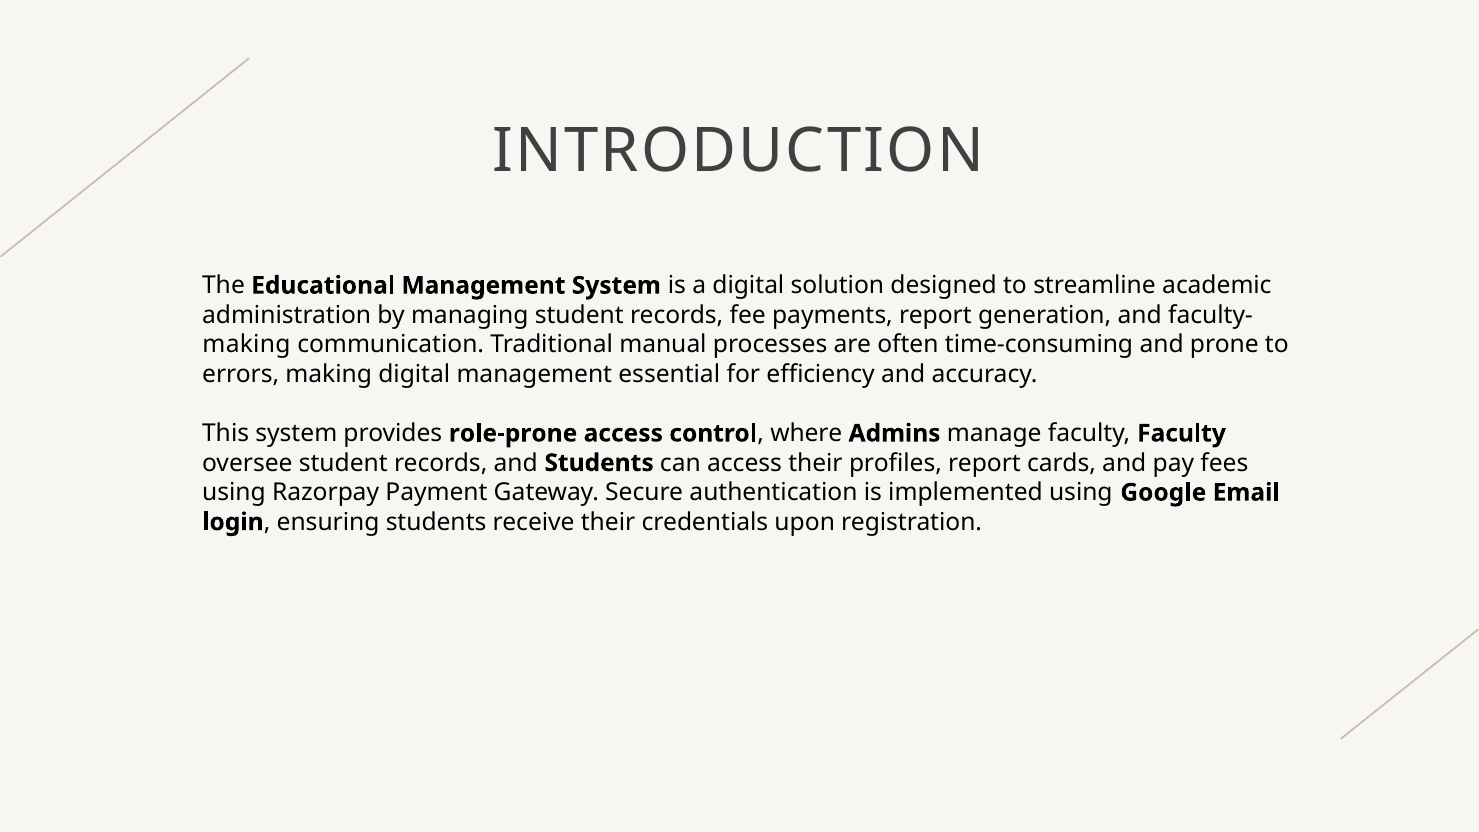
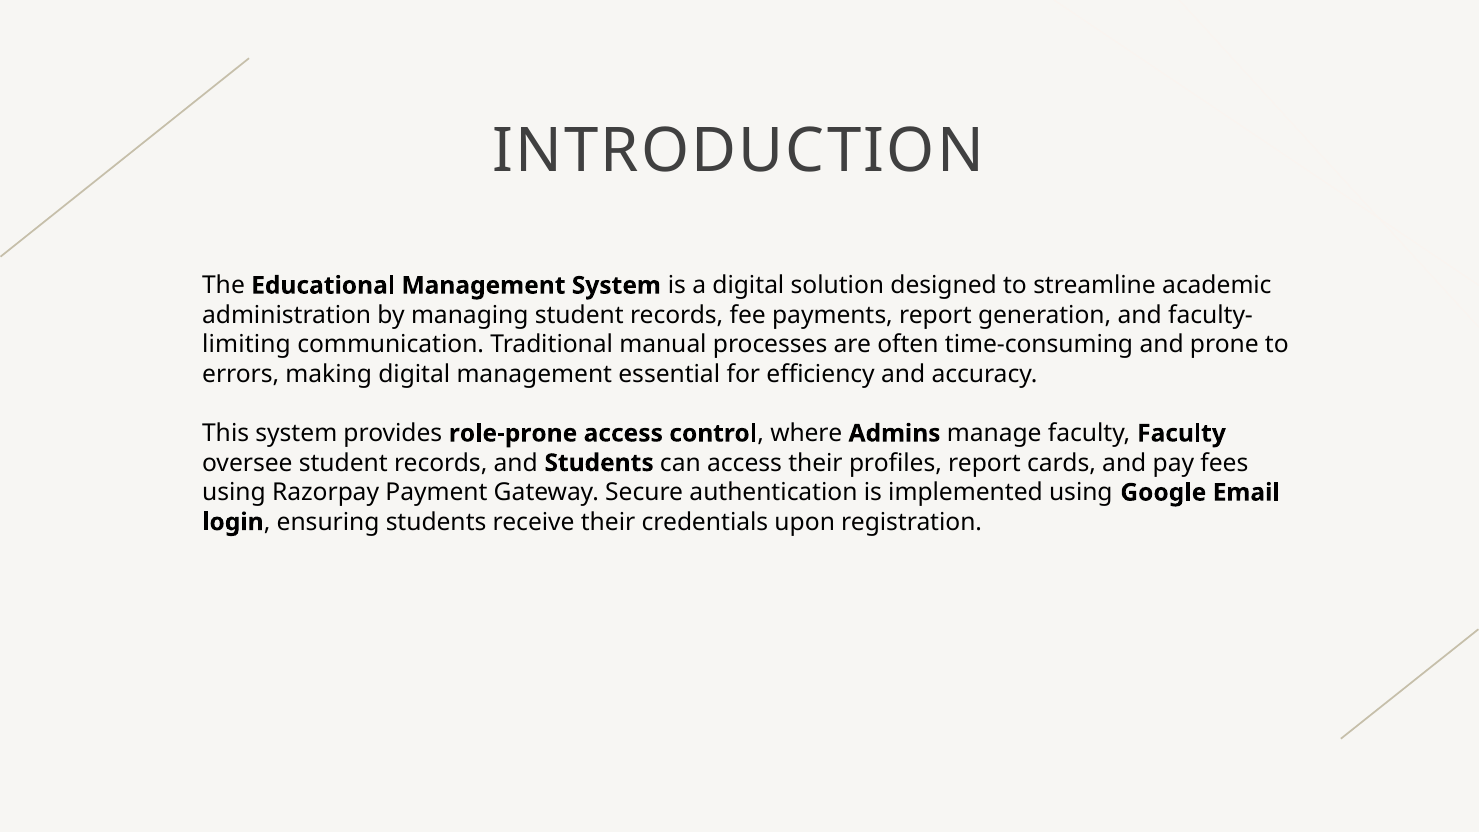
making: making -> limiting (247, 345)
